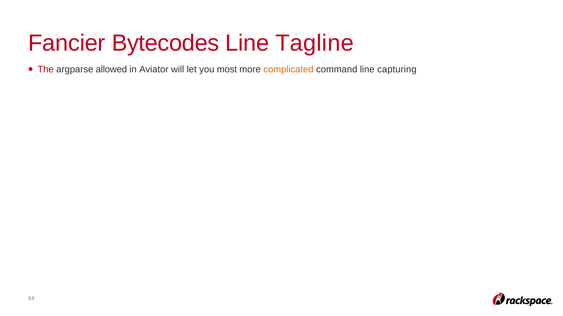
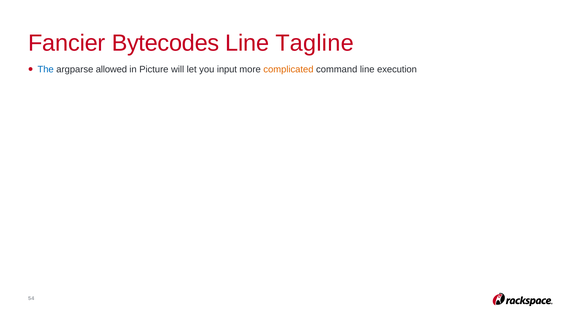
The colour: red -> blue (46, 70)
Aviator: Aviator -> Picture (154, 70)
most: most -> input (227, 70)
capturing: capturing -> execution (397, 70)
